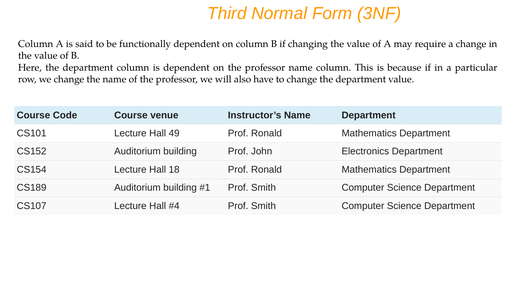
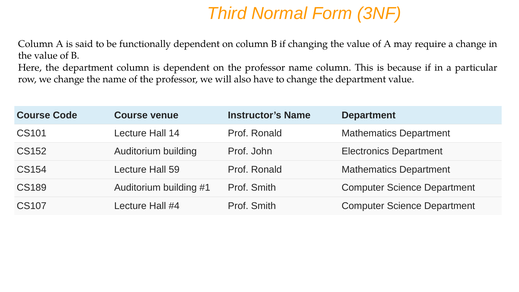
49: 49 -> 14 (174, 133)
18: 18 -> 59 (174, 169)
